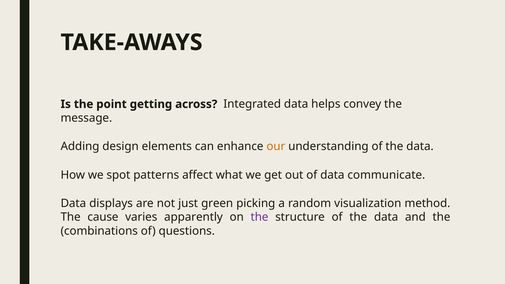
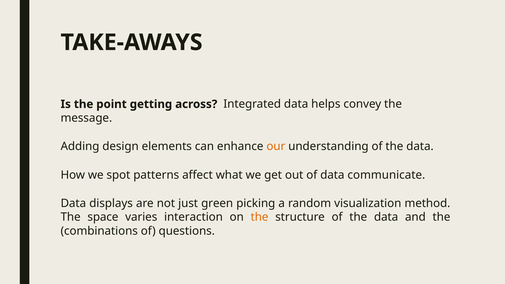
cause: cause -> space (103, 217)
apparently: apparently -> interaction (193, 217)
the colour: purple -> orange (260, 217)
